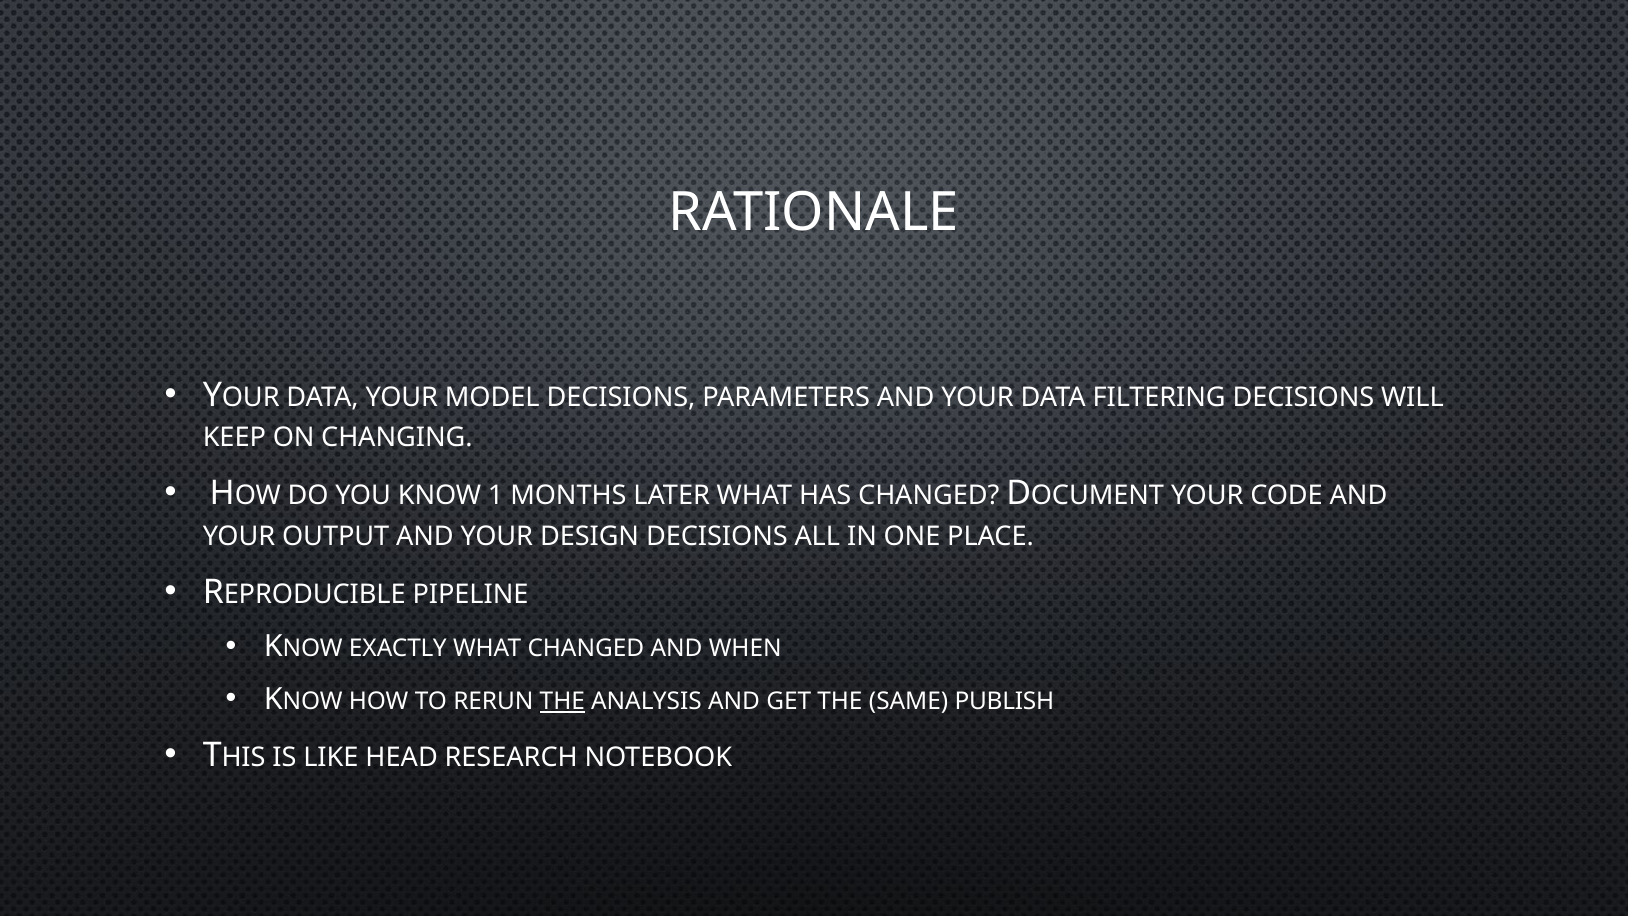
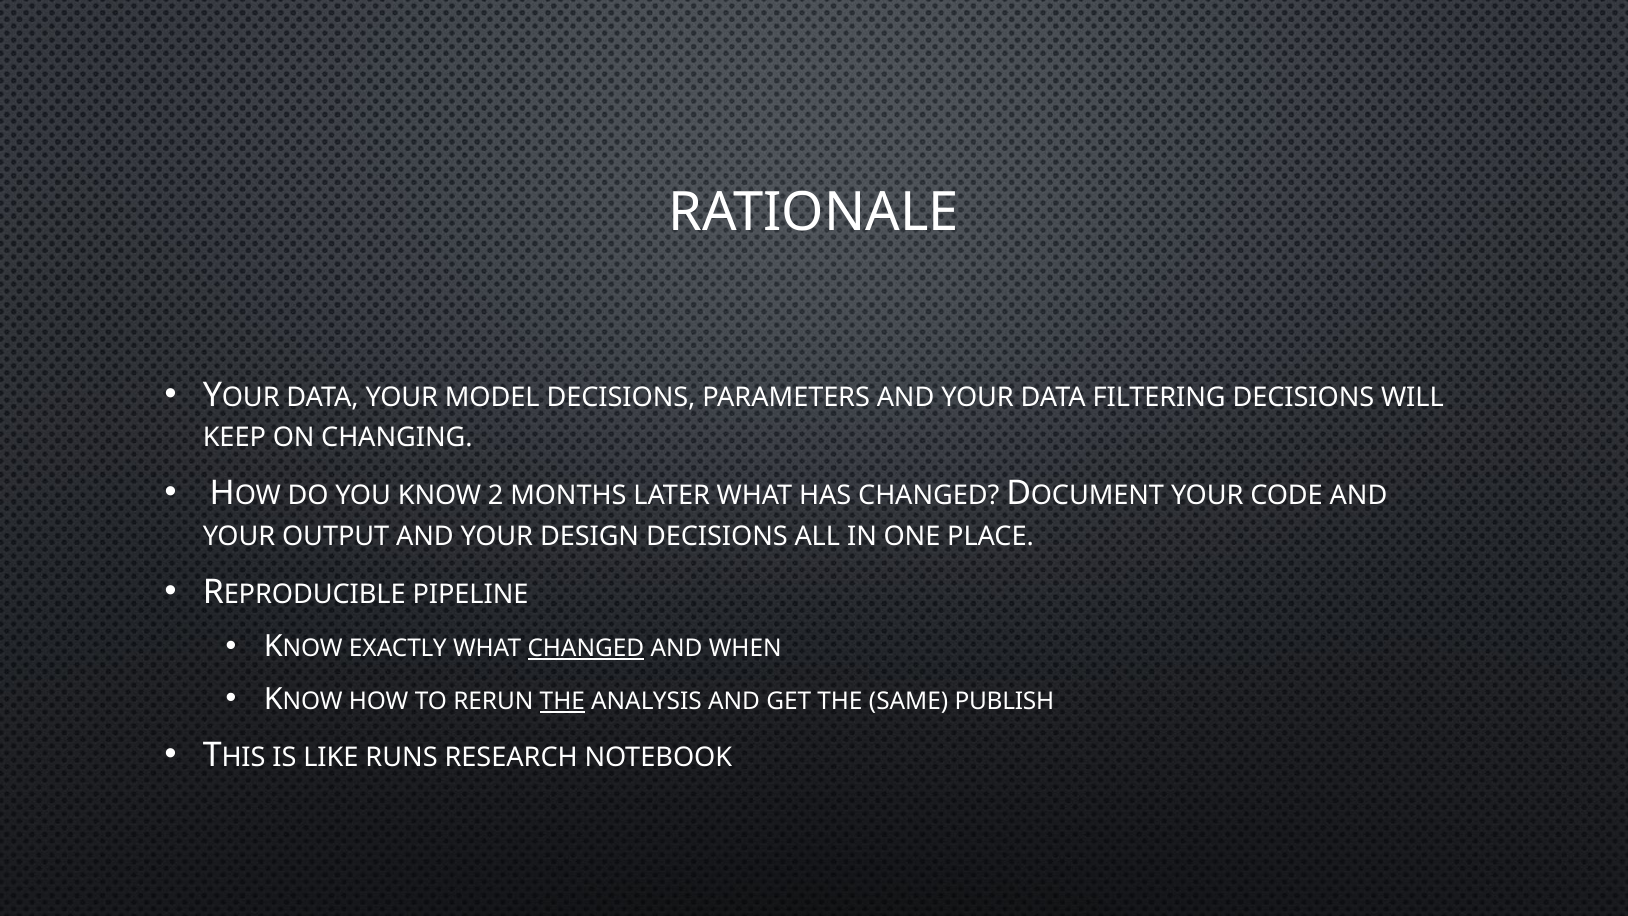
1: 1 -> 2 (496, 495)
CHANGED underline: none -> present (586, 648)
HEAD: HEAD -> RUNS (402, 758)
